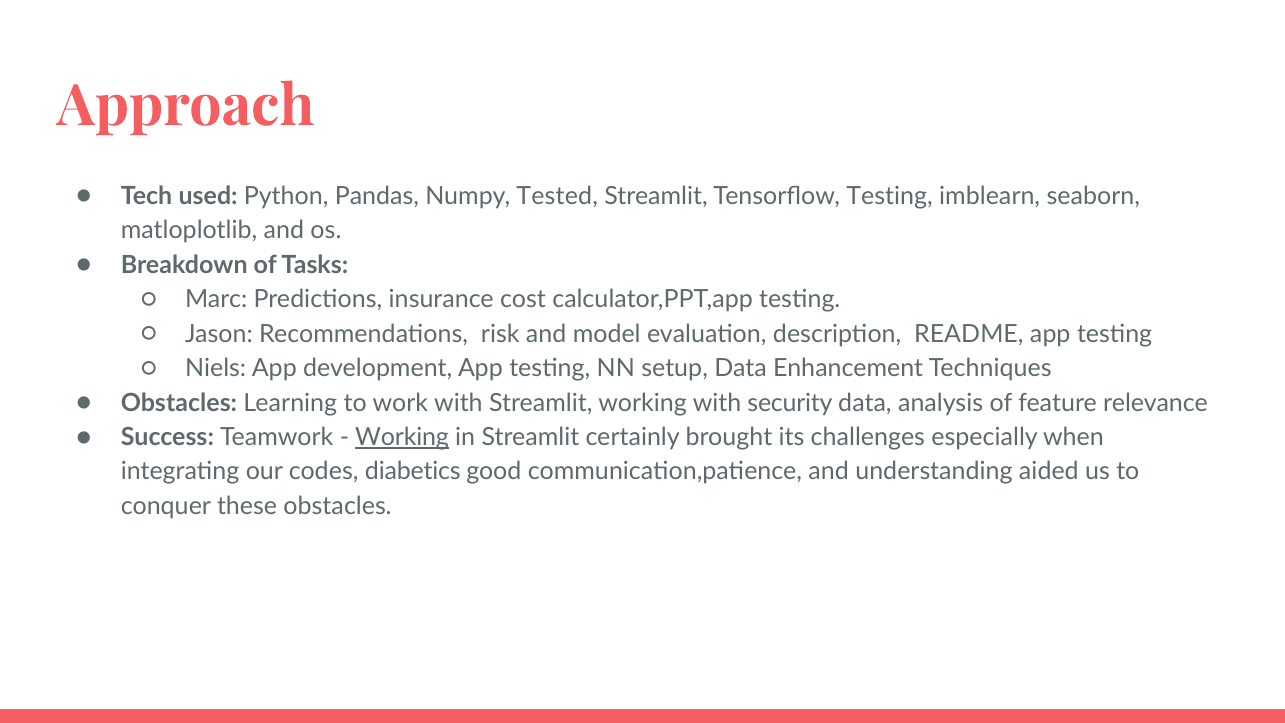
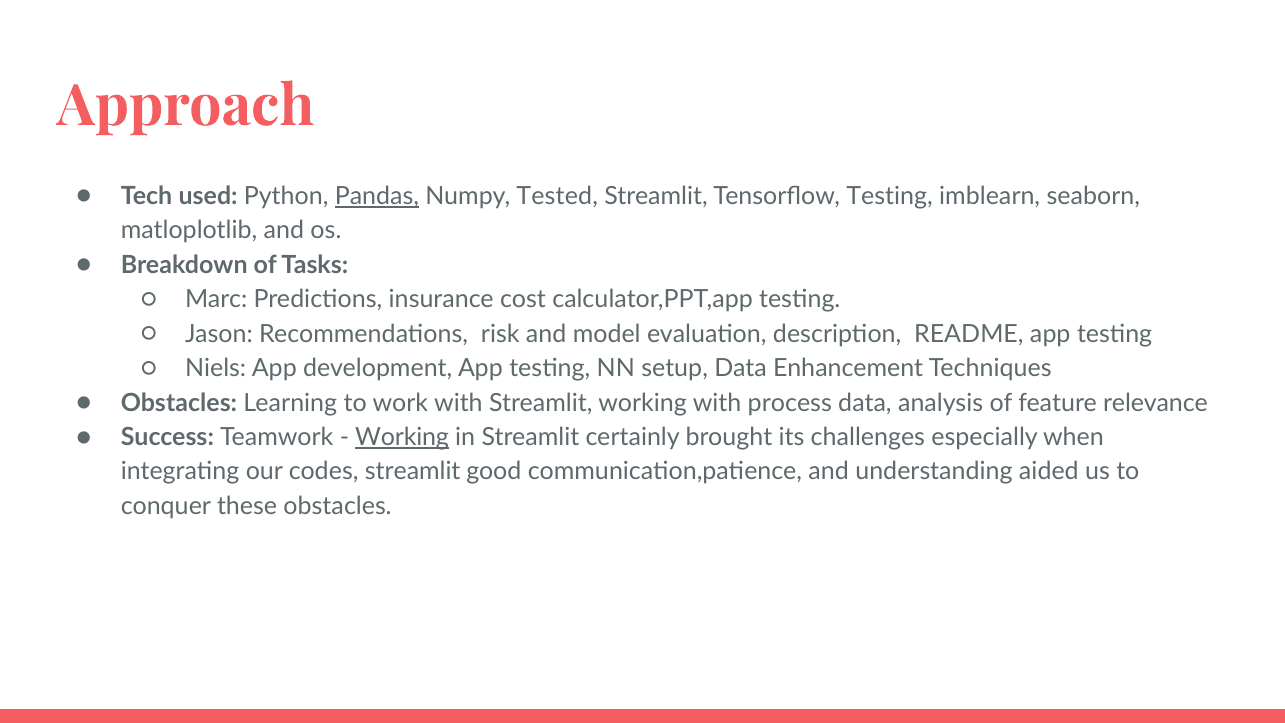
Pandas underline: none -> present (377, 196)
security: security -> process (790, 403)
codes diabetics: diabetics -> streamlit (413, 472)
